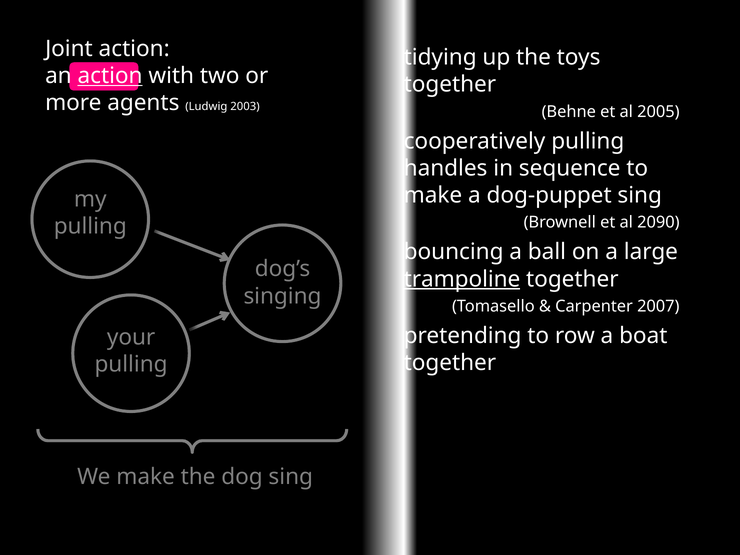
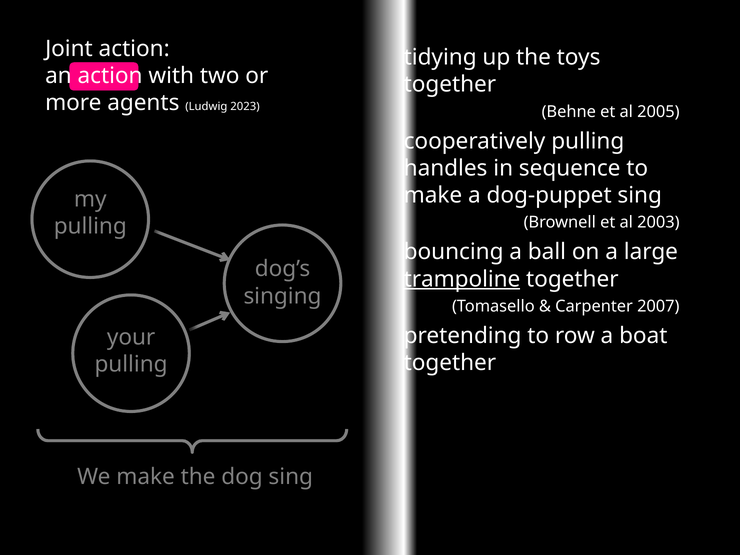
action underline: present -> none (110, 76)
2003: 2003 -> 2023 (245, 107)
2090: 2090 -> 2003 (658, 222)
